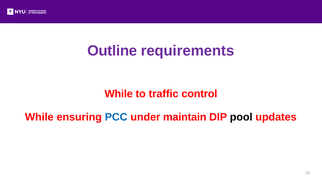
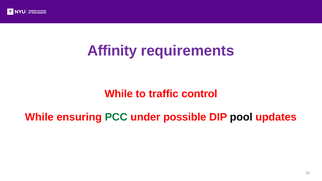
Outline: Outline -> Affinity (112, 51)
PCC colour: blue -> green (116, 117)
maintain: maintain -> possible (185, 117)
